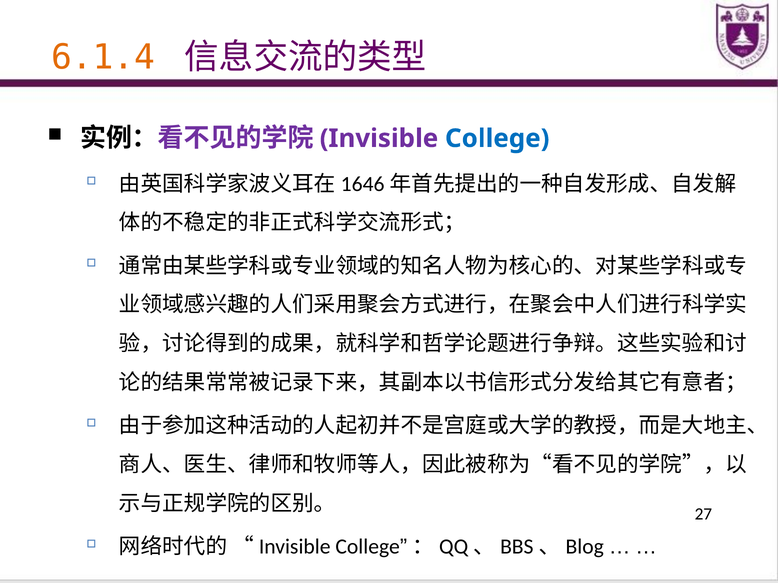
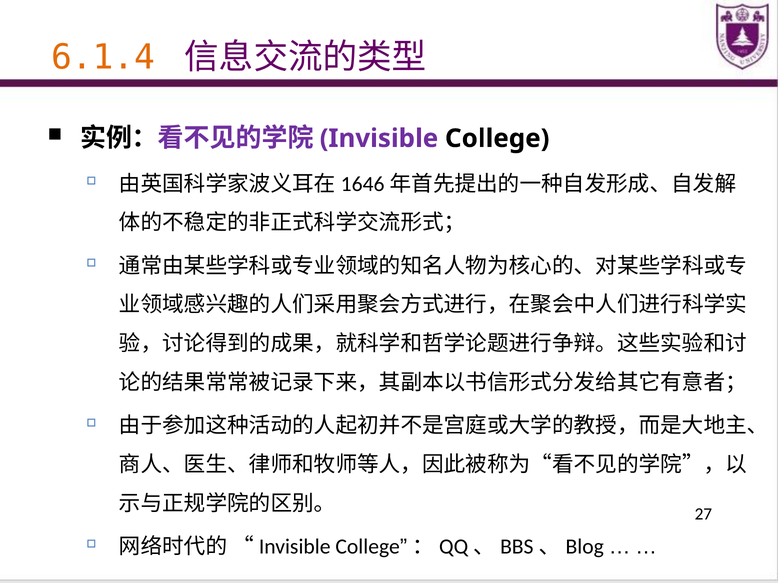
College colour: blue -> black (497, 139)
